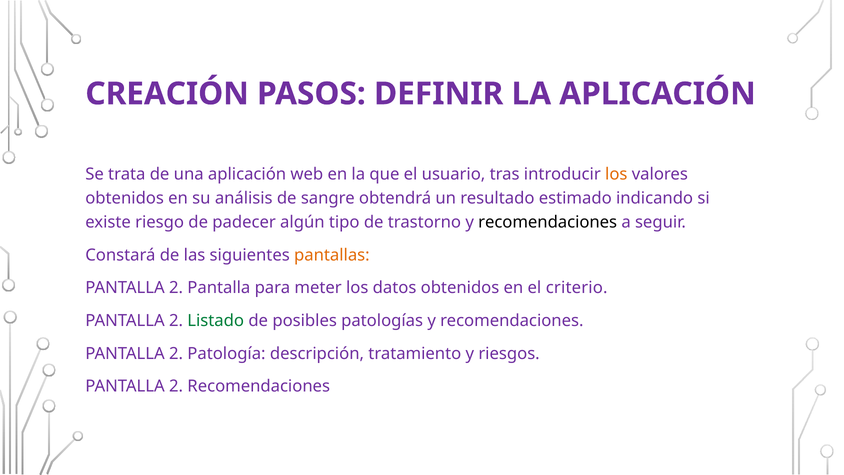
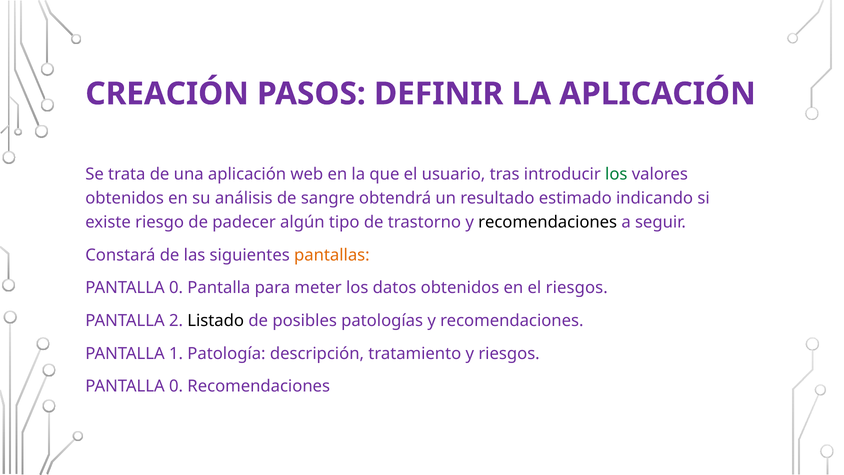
los colour: orange -> green (616, 174)
2: 2 -> 0 (176, 288)
el criterio: criterio -> riesgos (577, 288)
Listado colour: green -> black (216, 321)
2: 2 -> 1 (176, 353)
2: 2 -> 0 (176, 386)
